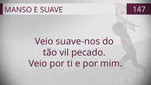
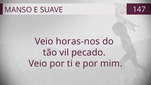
suave-nos: suave-nos -> horas-nos (78, 41)
